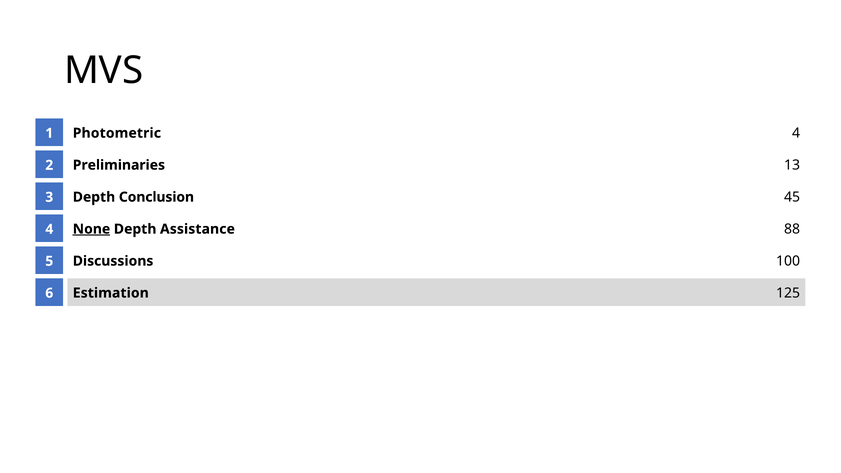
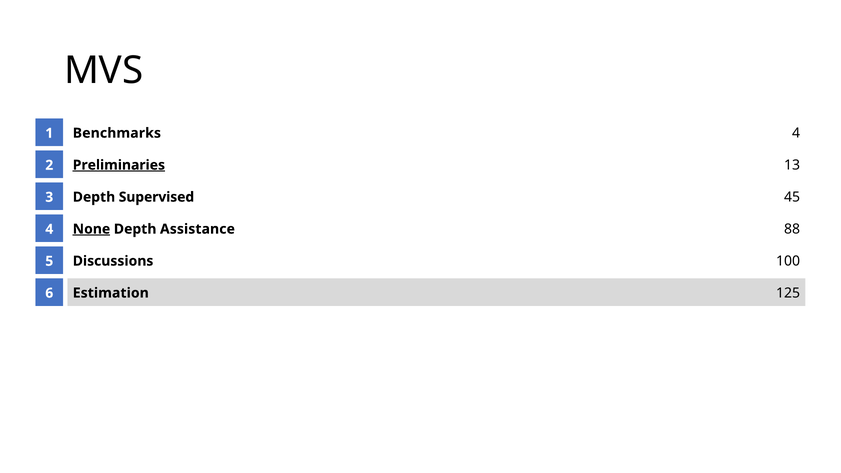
Photometric: Photometric -> Benchmarks (117, 133)
Preliminaries underline: none -> present (119, 165)
Conclusion: Conclusion -> Supervised (156, 197)
